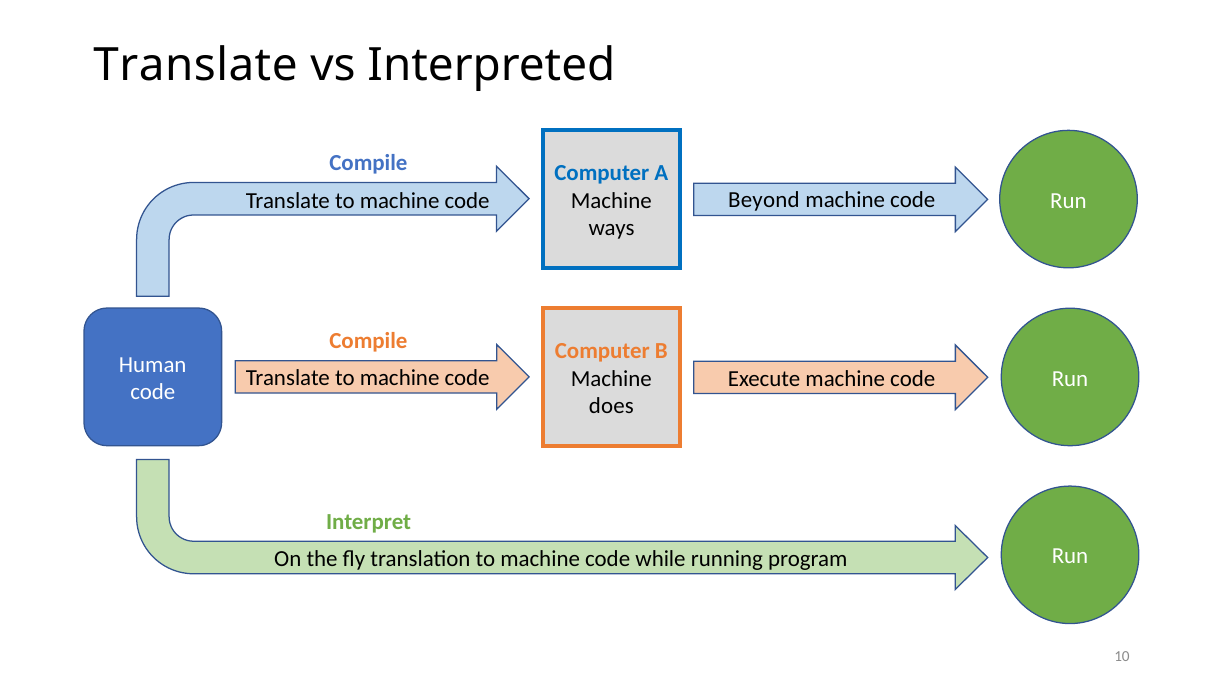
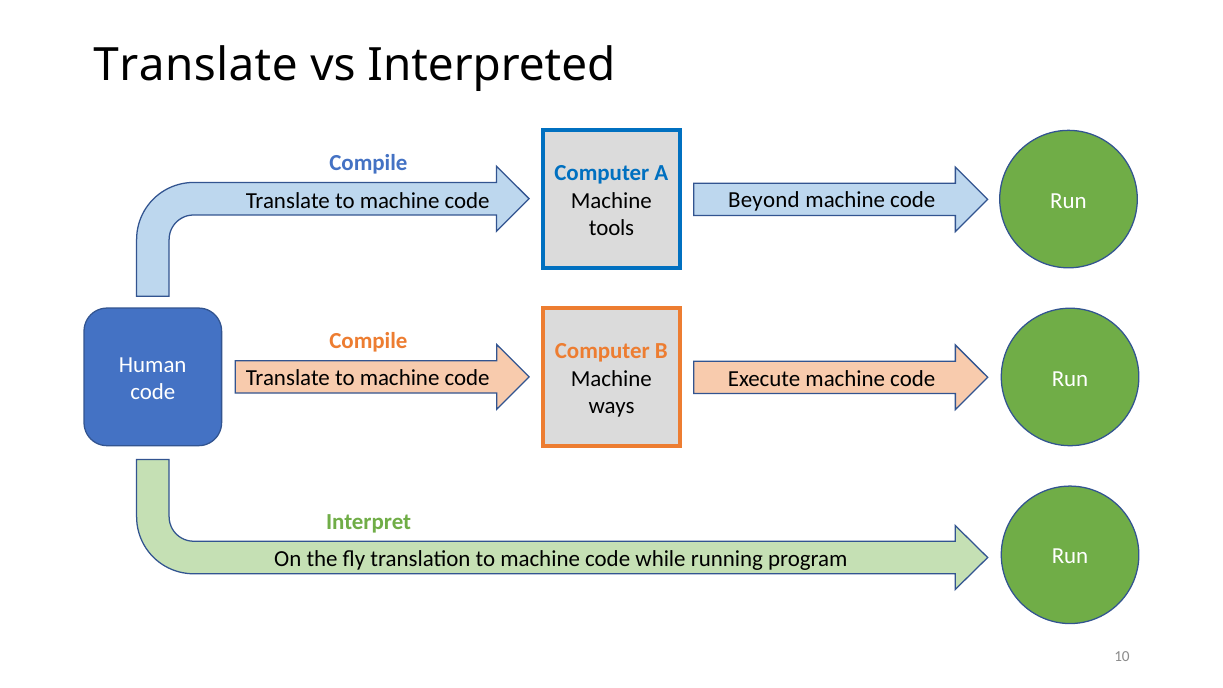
ways: ways -> tools (612, 228)
does: does -> ways (612, 406)
